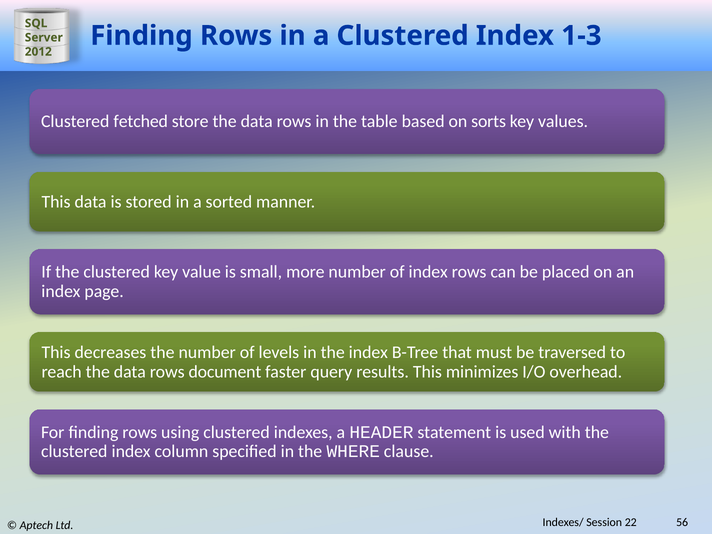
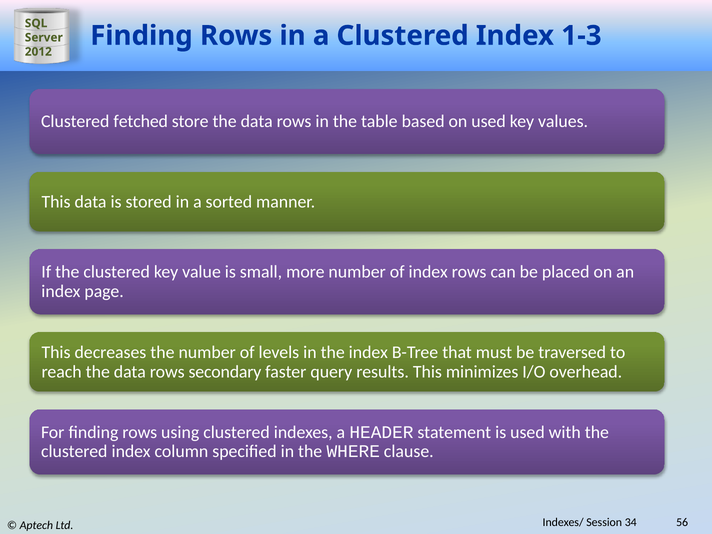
on sorts: sorts -> used (489, 122)
document: document -> secondary (225, 372)
22: 22 -> 34 (631, 522)
